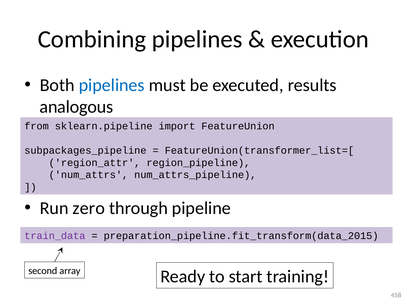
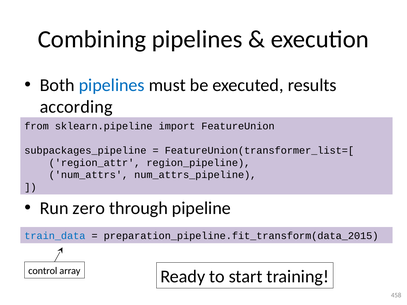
analogous: analogous -> according (76, 107)
train_data colour: purple -> blue (55, 236)
second: second -> control (43, 271)
